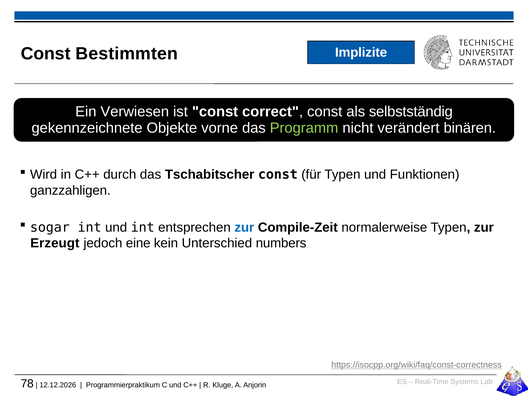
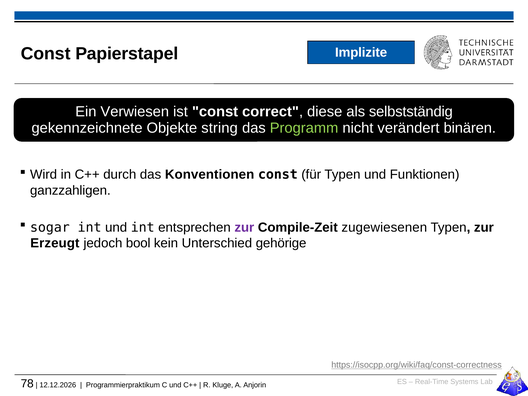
Bestimmten: Bestimmten -> Papierstapel (127, 54)
correct const: const -> diese (325, 112)
vorne: vorne -> string (220, 128)
Tschabitscher: Tschabitscher -> Konventionen (210, 175)
zur colour: blue -> purple (244, 227)
normalerweise: normalerweise -> zugewiesenen (384, 227)
eine: eine -> bool (138, 243)
numbers: numbers -> gehörige (281, 243)
